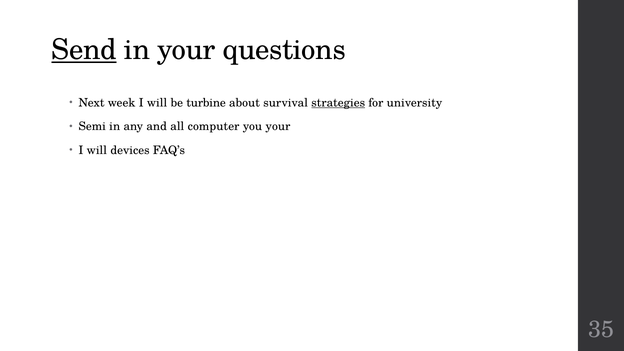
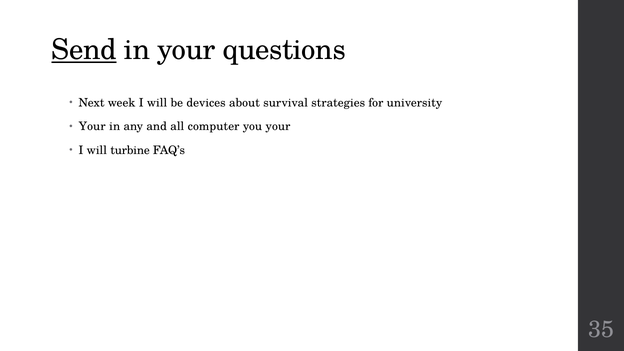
turbine: turbine -> devices (206, 103)
strategies underline: present -> none (338, 103)
Semi: Semi -> Your (92, 126)
devices: devices -> turbine (130, 150)
